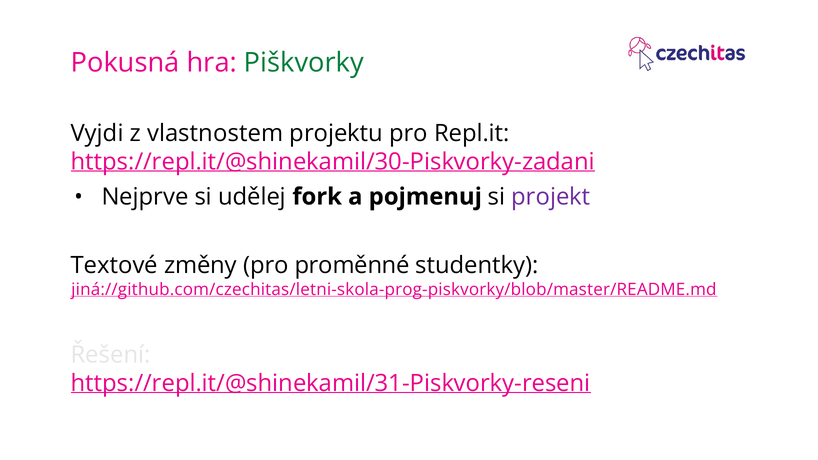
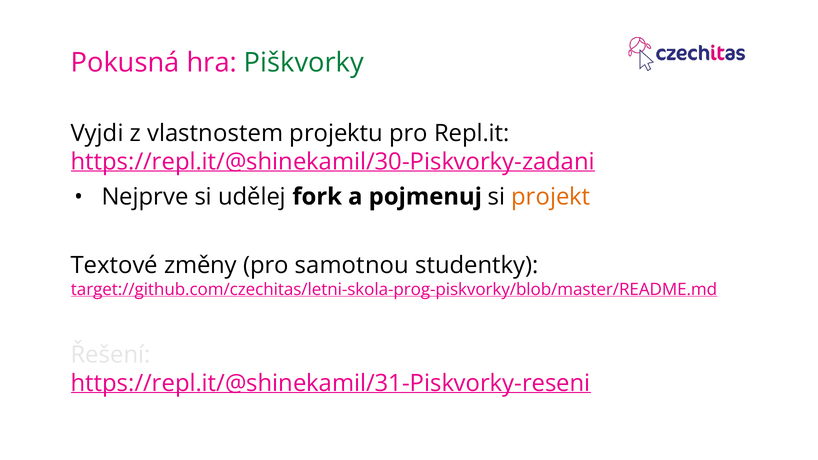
projekt colour: purple -> orange (551, 197)
proměnné: proměnné -> samotnou (352, 265)
jiná://github.com/czechitas/letni-skola-prog-piskvorky/blob/master/README.md: jiná://github.com/czechitas/letni-skola-prog-piskvorky/blob/master/README.md -> target://github.com/czechitas/letni-skola-prog-piskvorky/blob/master/README.md (394, 289)
